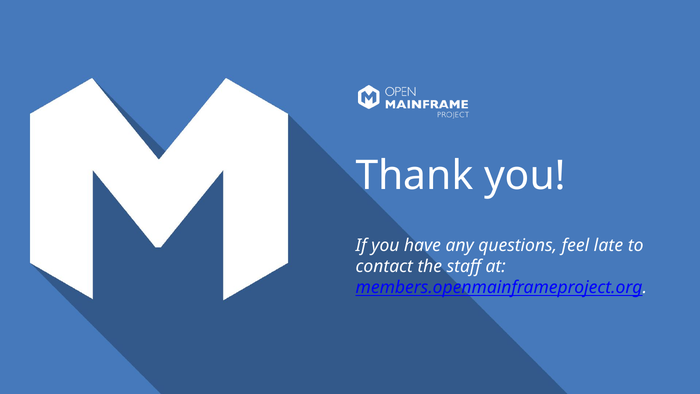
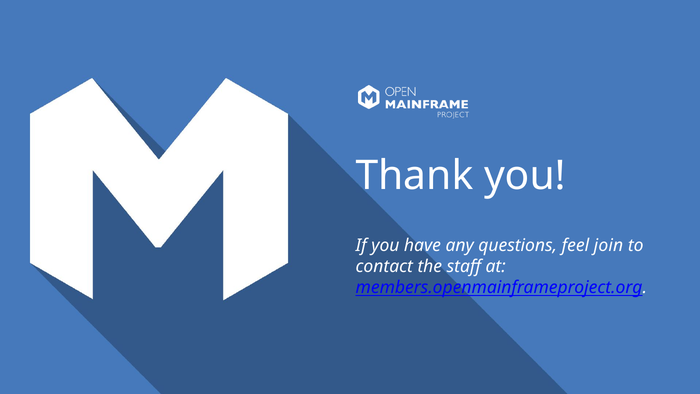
late: late -> join (608, 245)
